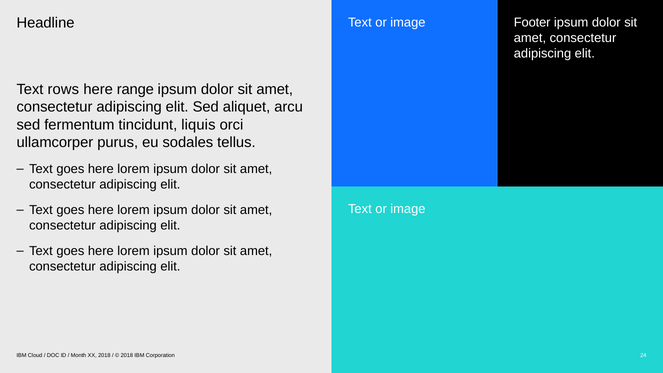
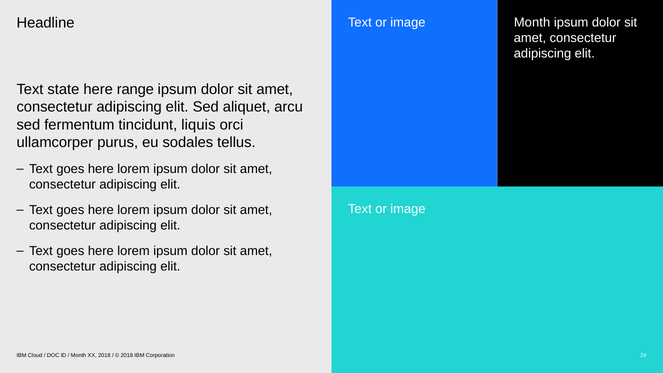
Footer: Footer -> Month (532, 23)
rows: rows -> state (63, 89)
